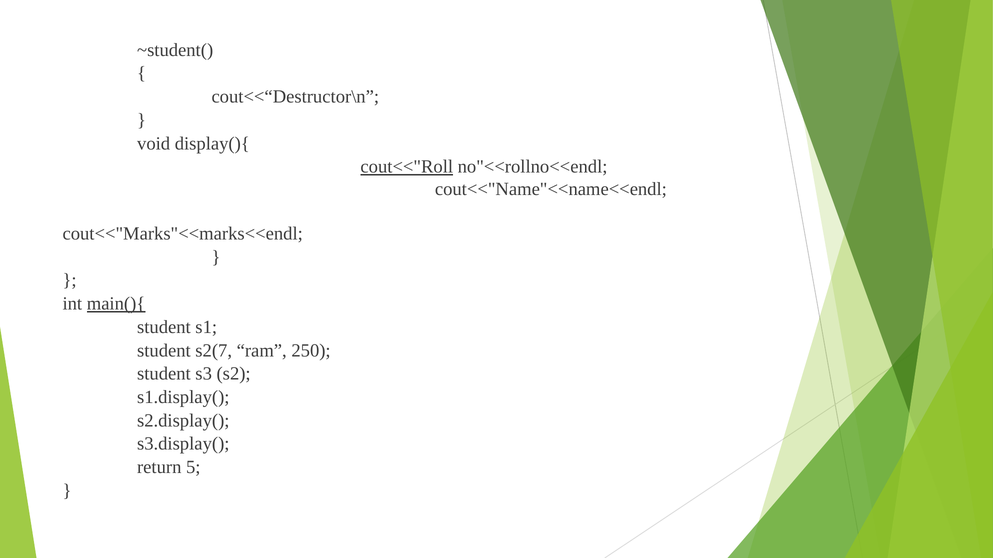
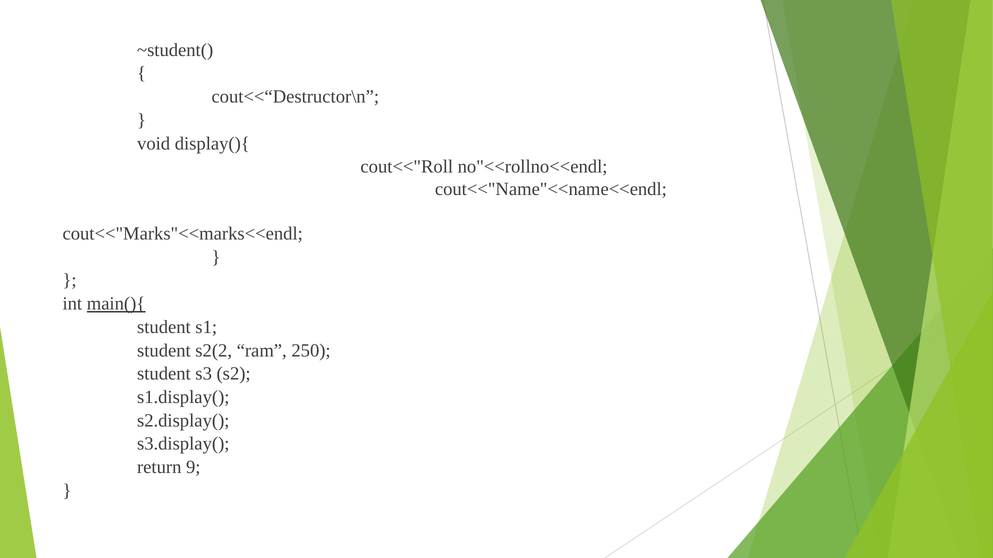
cout<<"Roll underline: present -> none (407, 167)
s2(7: s2(7 -> s2(2 (214, 351)
5: 5 -> 9 (193, 468)
